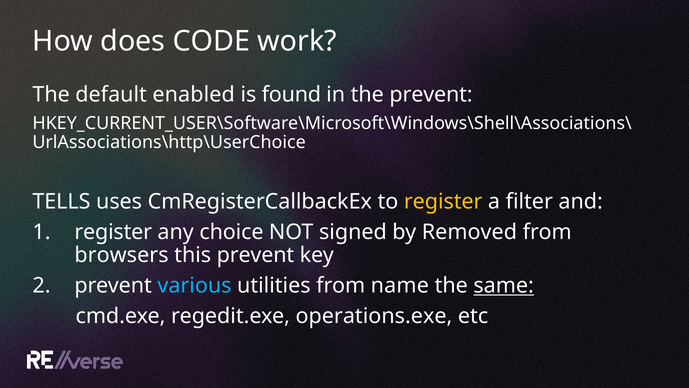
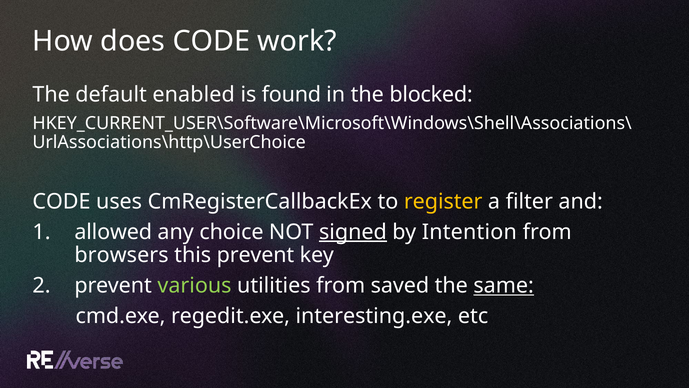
the prevent: prevent -> blocked (431, 94)
TELLS: TELLS -> CODE (61, 201)
register: register -> allowed (113, 232)
signed underline: none -> present (353, 232)
Removed: Removed -> Intention (469, 232)
various colour: light blue -> light green (194, 285)
name: name -> saved (400, 285)
operations.exe: operations.exe -> interesting.exe (374, 316)
